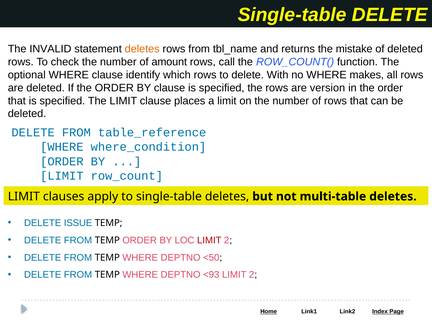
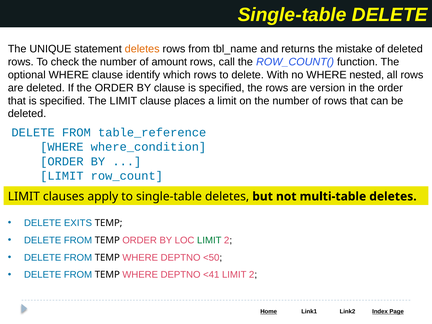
INVALID: INVALID -> UNIQUE (50, 49)
makes: makes -> nested (367, 75)
ISSUE: ISSUE -> EXITS (78, 223)
LIMIT colour: red -> green (209, 240)
<93: <93 -> <41 (211, 275)
